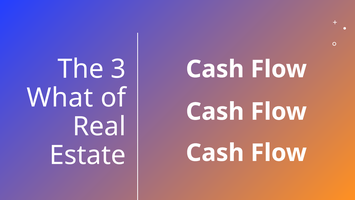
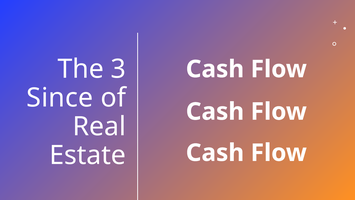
What: What -> Since (60, 98)
